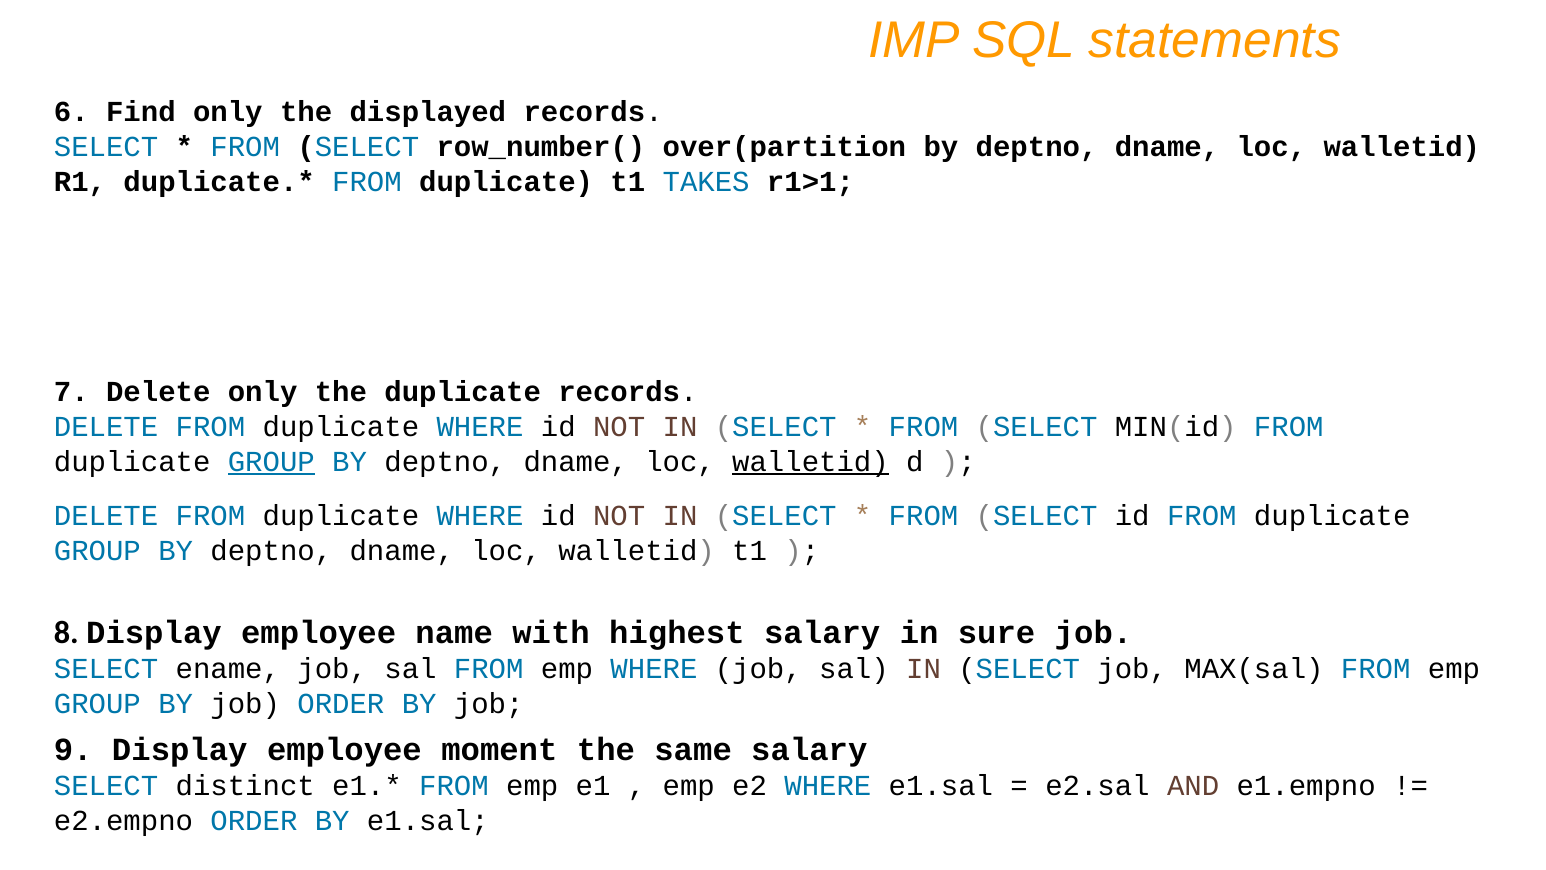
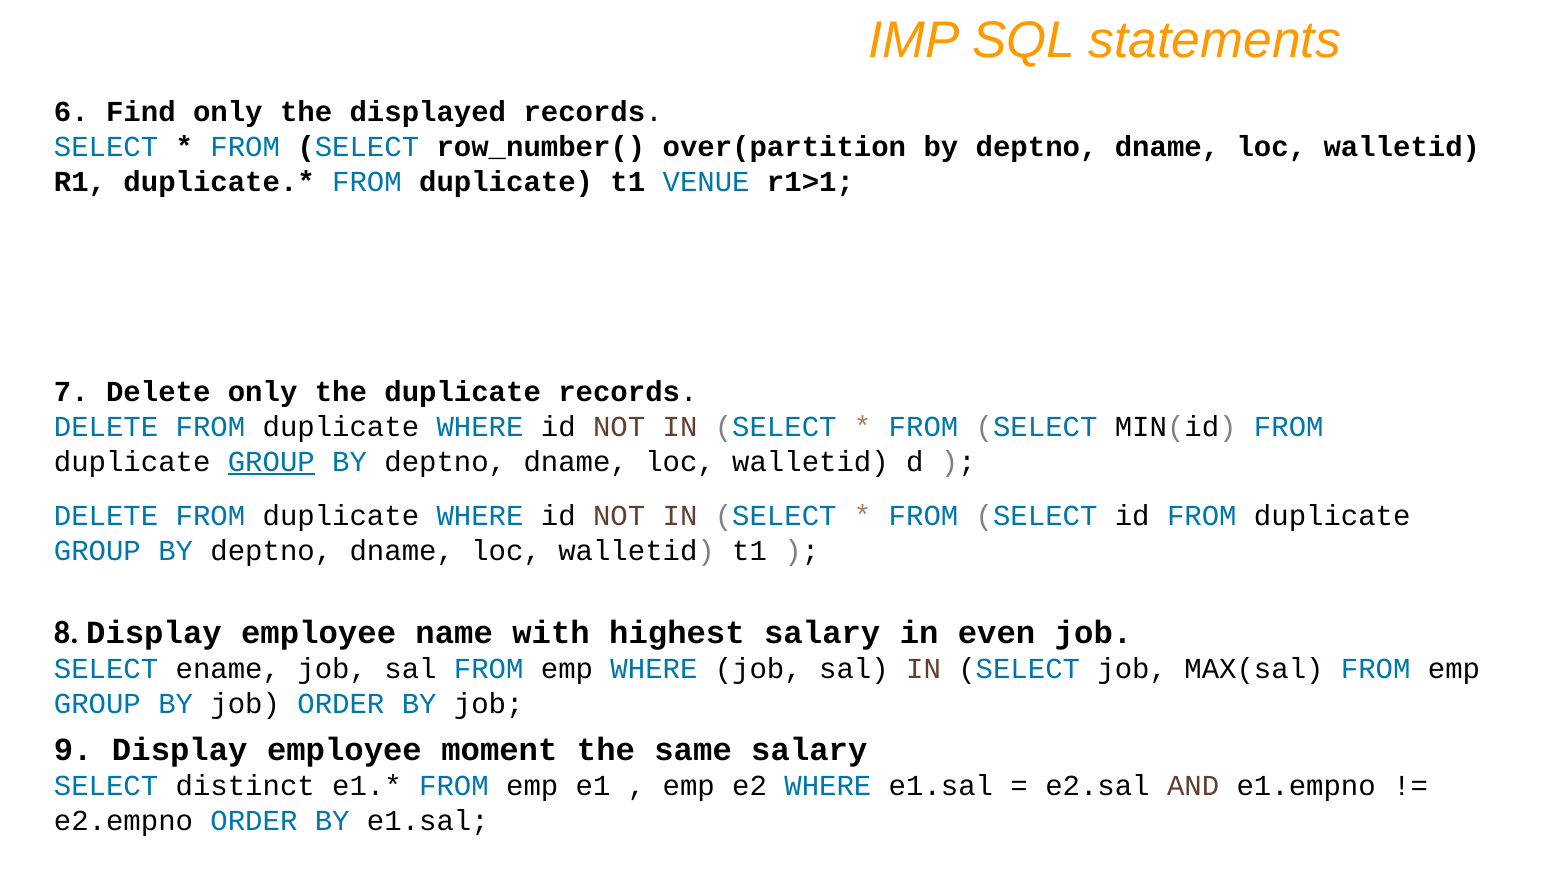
TAKES: TAKES -> VENUE (706, 182)
walletid underline: present -> none (810, 462)
sure: sure -> even (997, 633)
